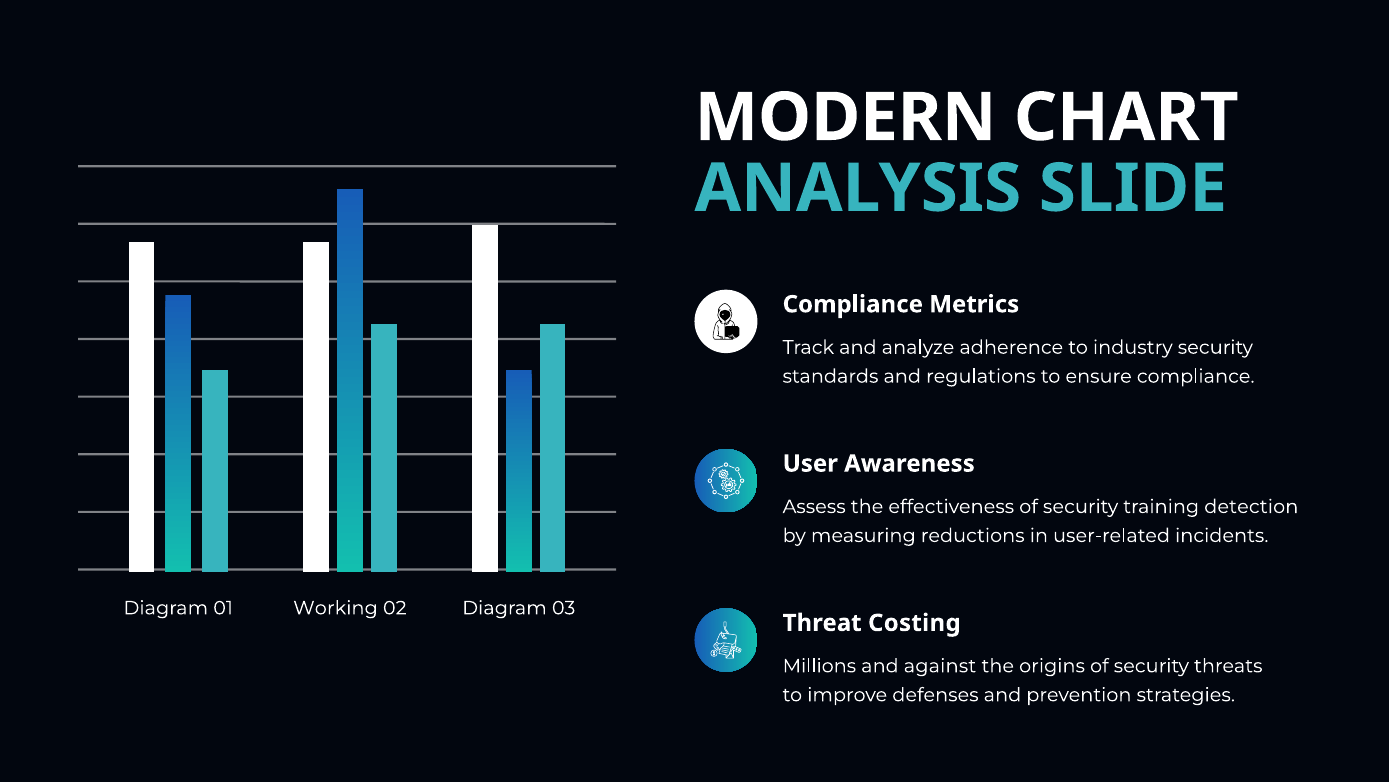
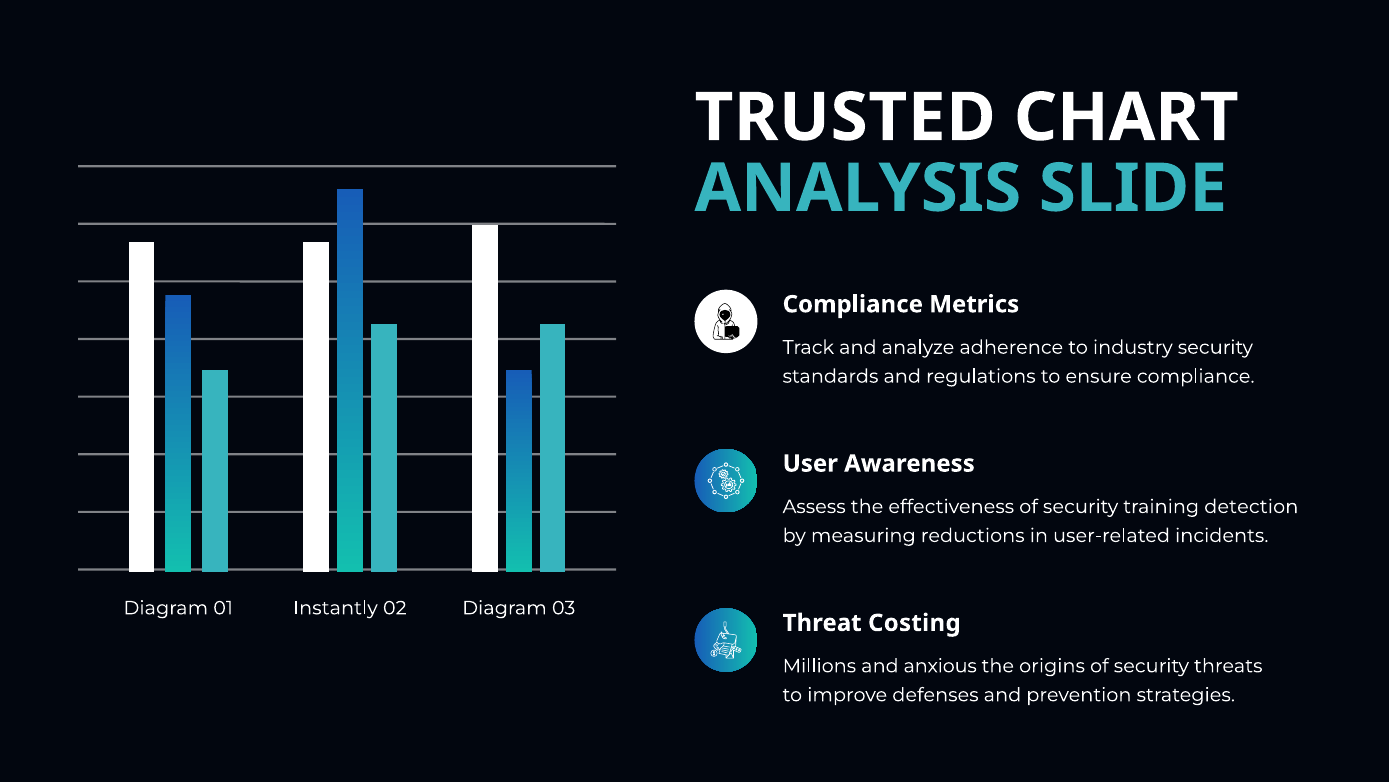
MODERN: MODERN -> TRUSTED (845, 118)
Working: Working -> Instantly (335, 608)
against: against -> anxious (940, 665)
